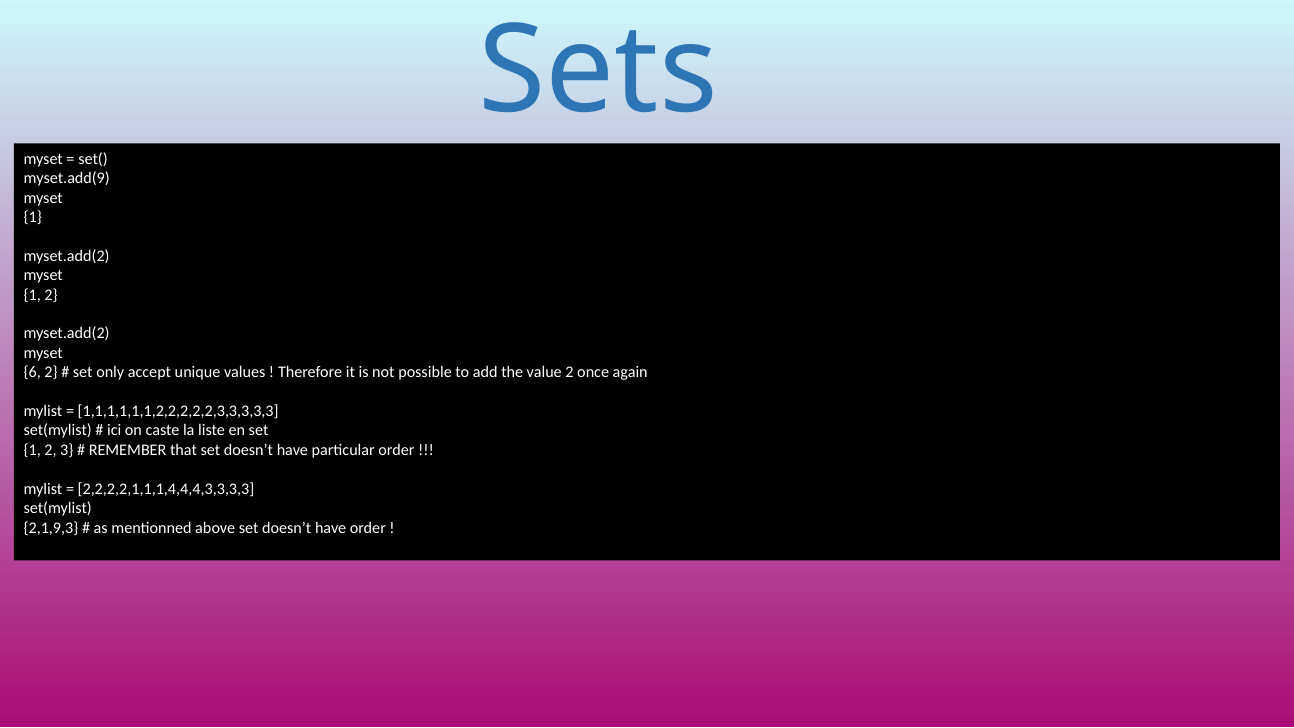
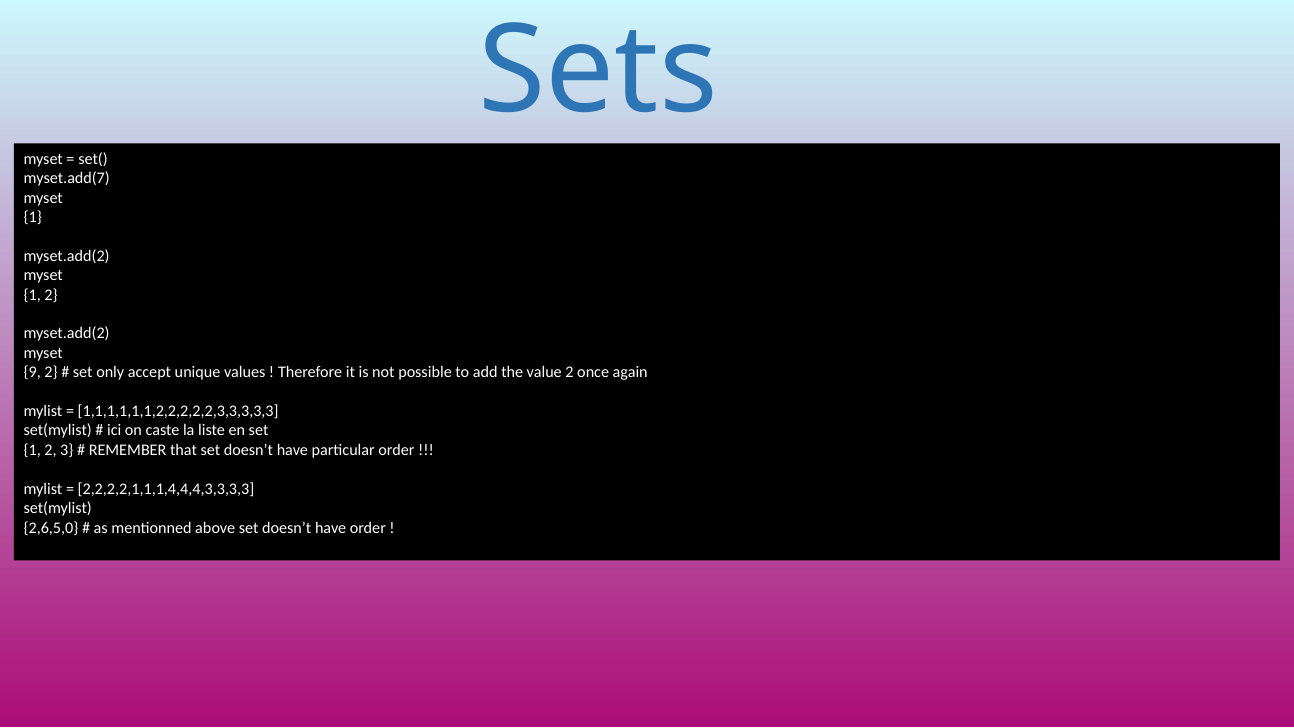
myset.add(9: myset.add(9 -> myset.add(7 (67, 178)
6: 6 -> 9 (32, 372)
2,1,9,3: 2,1,9,3 -> 2,6,5,0 (51, 528)
